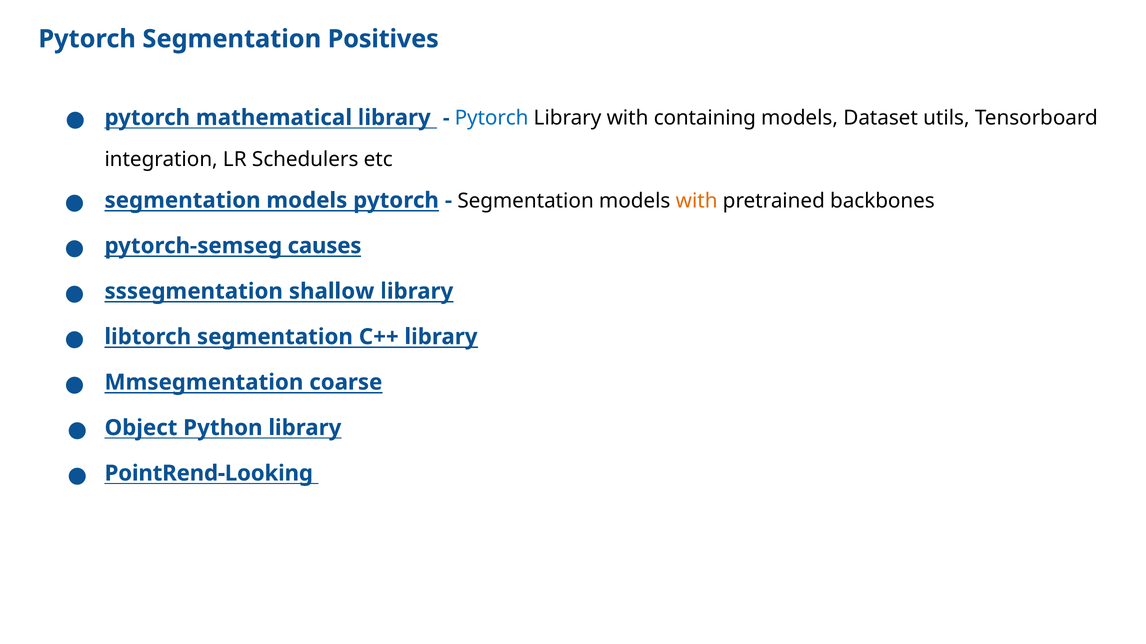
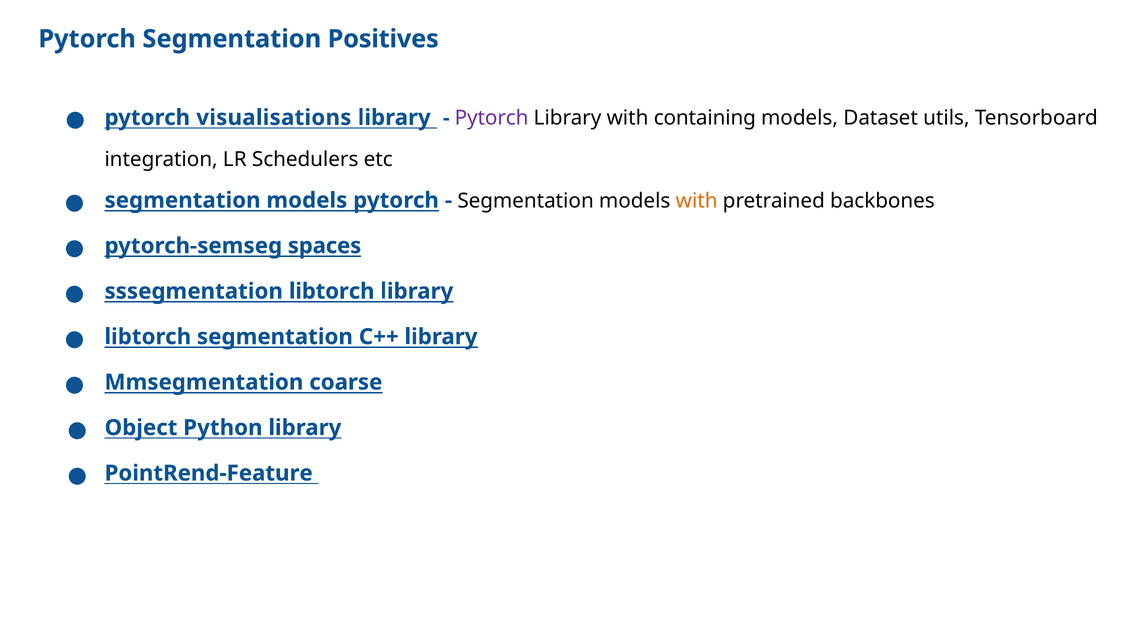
mathematical: mathematical -> visualisations (274, 118)
Pytorch colour: blue -> purple (492, 118)
causes: causes -> spaces (325, 246)
sssegmentation shallow: shallow -> libtorch (332, 292)
PointRend-Looking: PointRend-Looking -> PointRend-Feature (209, 474)
